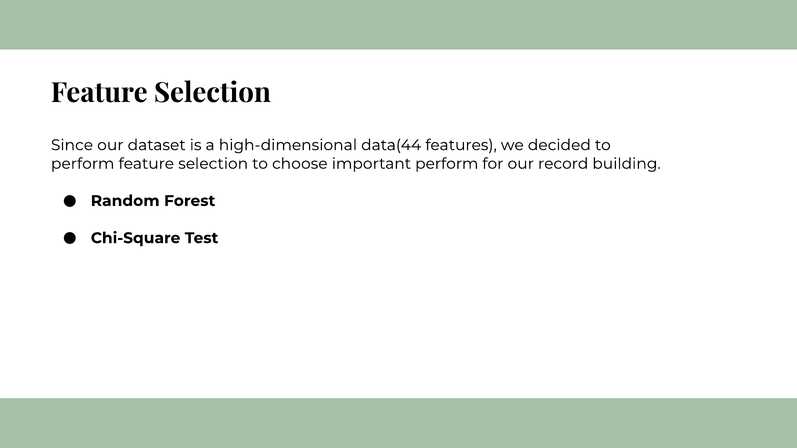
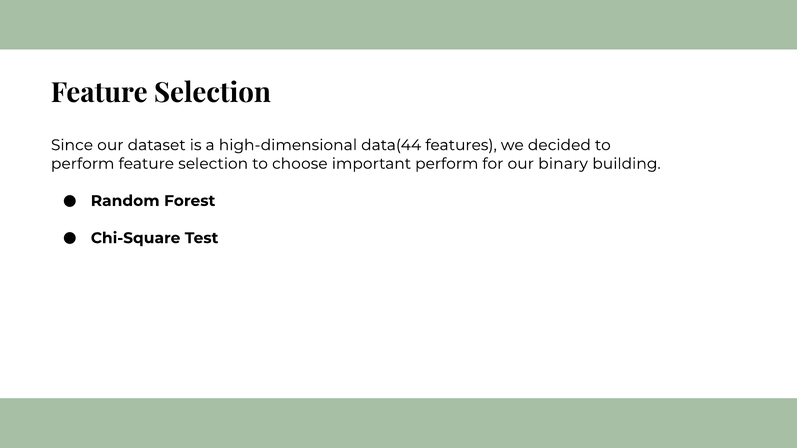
record: record -> binary (563, 164)
